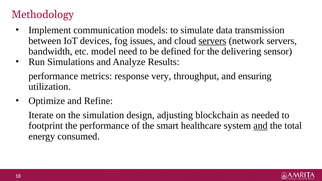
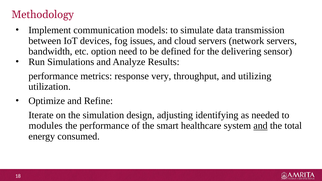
servers underline: present -> none (212, 41)
model: model -> option (104, 51)
ensuring: ensuring -> utilizing (255, 76)
blockchain: blockchain -> identifying (217, 115)
footprint: footprint -> modules (46, 126)
